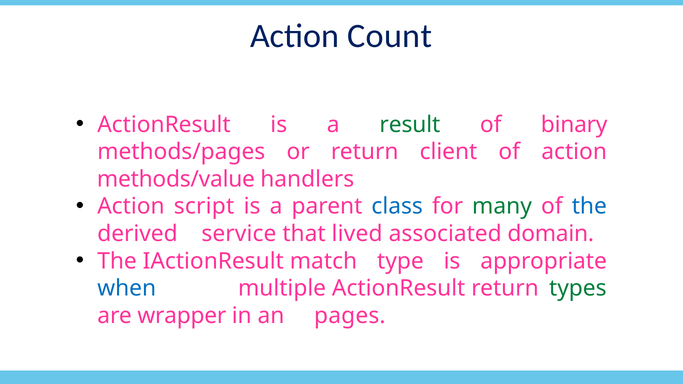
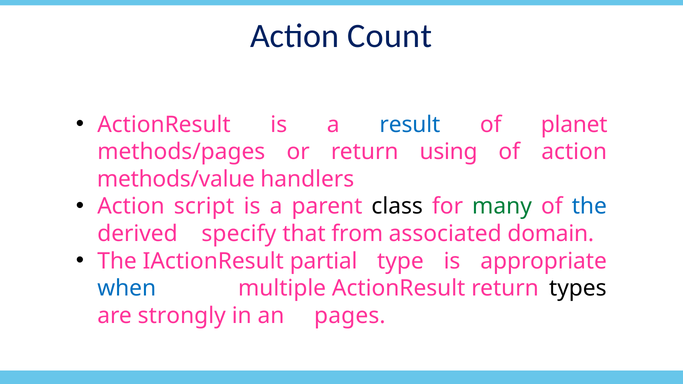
result colour: green -> blue (410, 125)
binary: binary -> planet (574, 125)
client: client -> using (449, 152)
class colour: blue -> black (397, 207)
service: service -> specify (239, 234)
lived: lived -> from (357, 234)
match: match -> partial (324, 261)
types colour: green -> black (578, 289)
wrapper: wrapper -> strongly (182, 316)
